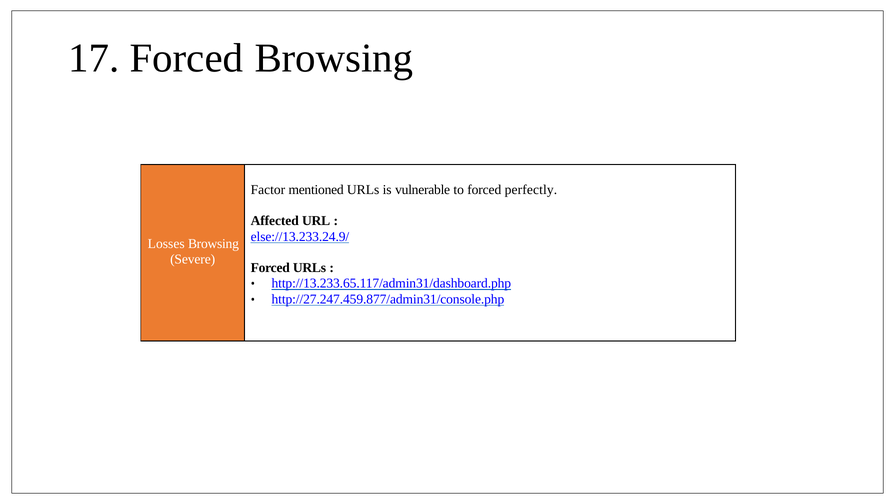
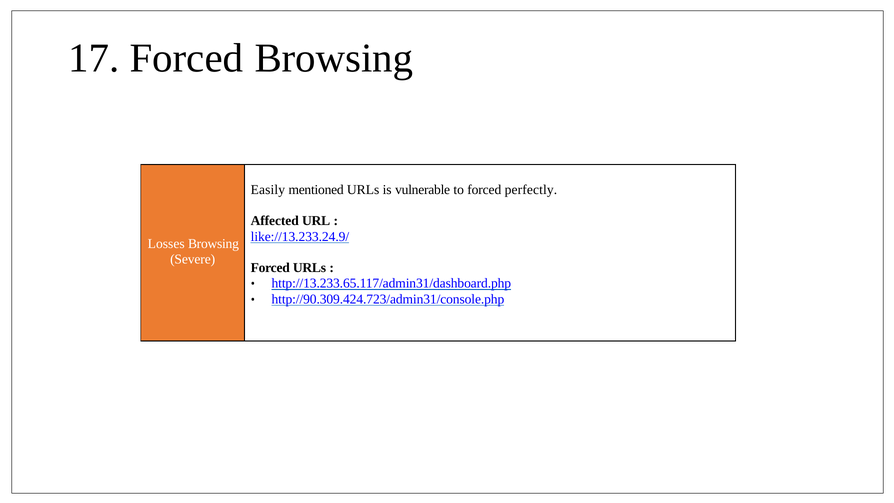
Factor: Factor -> Easily (268, 190)
else://13.233.24.9/: else://13.233.24.9/ -> like://13.233.24.9/ (300, 237)
http://27.247.459.877/admin31/console.php: http://27.247.459.877/admin31/console.php -> http://90.309.424.723/admin31/console.php (388, 299)
